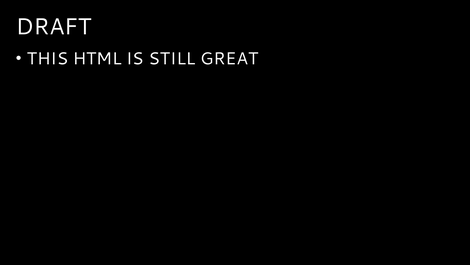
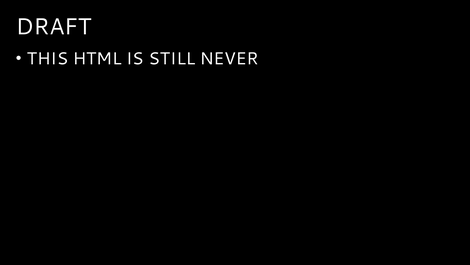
GREAT: GREAT -> NEVER (229, 59)
